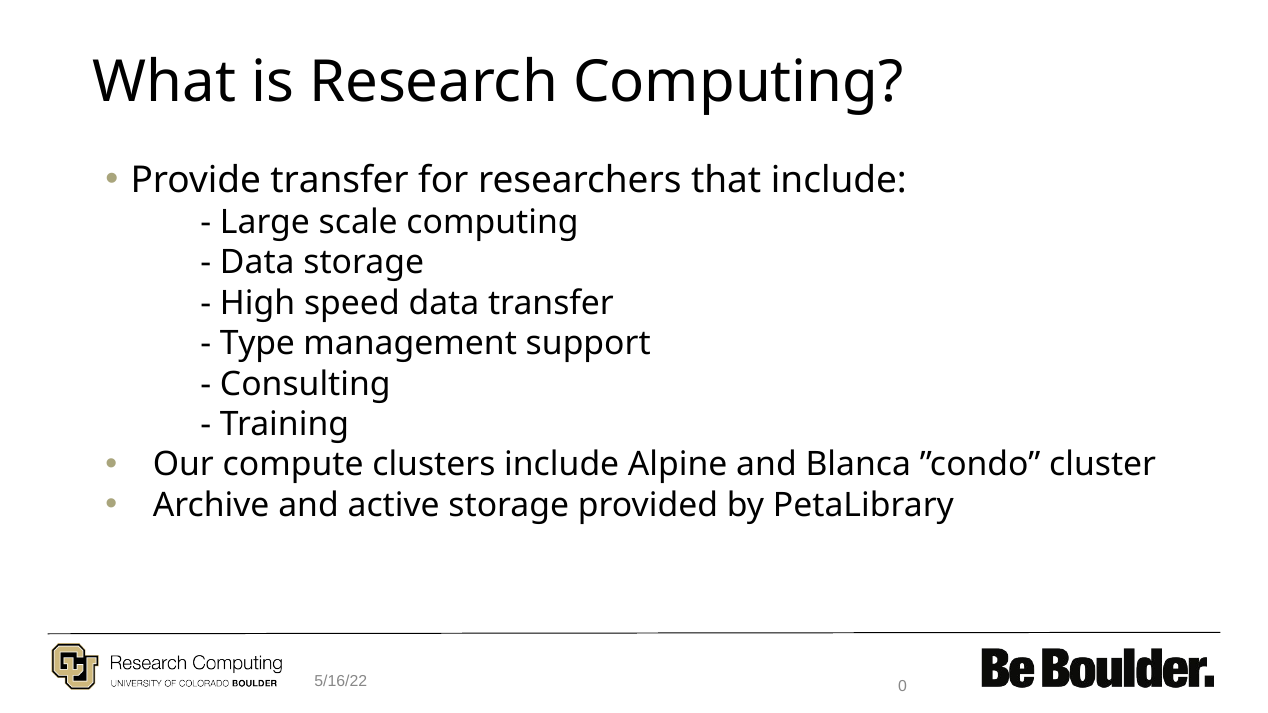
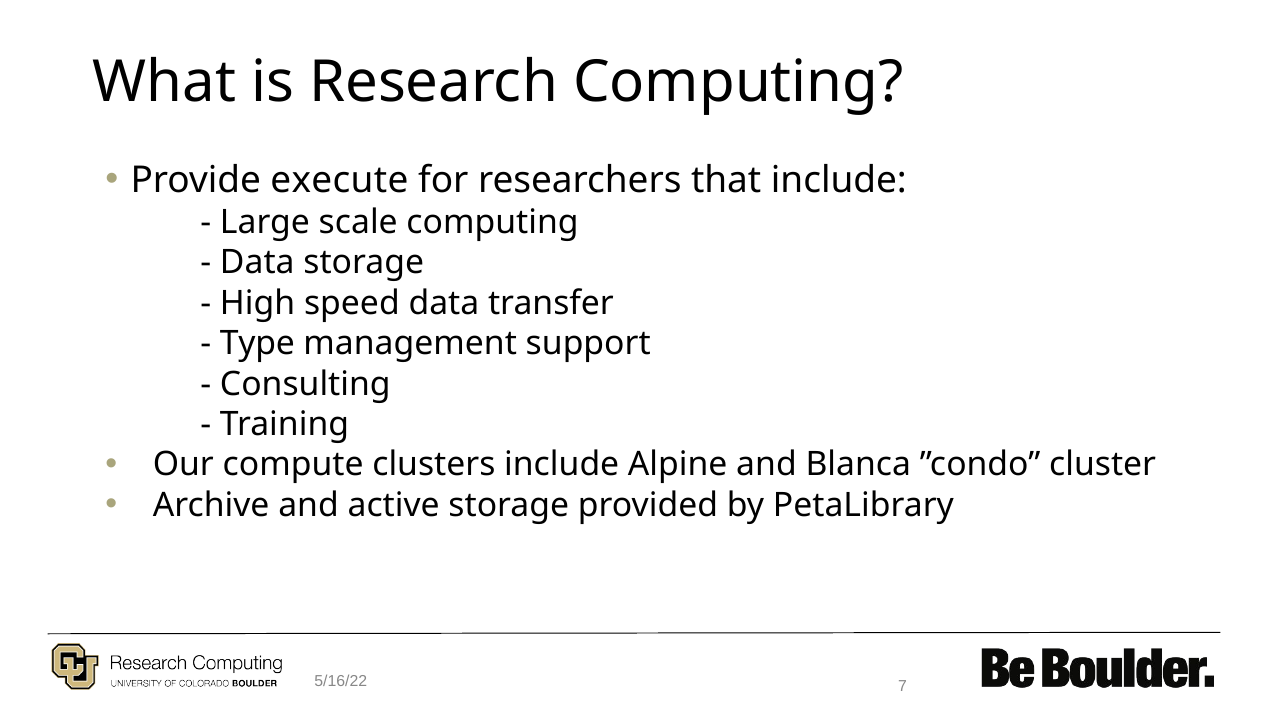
Provide transfer: transfer -> execute (339, 180)
0: 0 -> 7 (903, 687)
